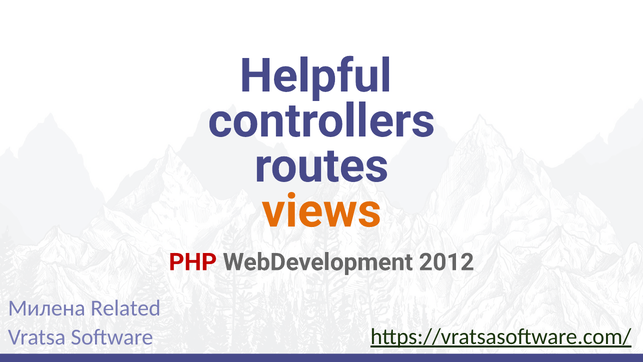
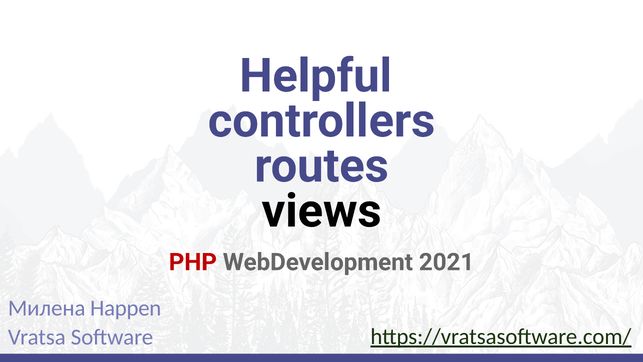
views colour: orange -> black (322, 211)
2012: 2012 -> 2021 (447, 262)
Related: Related -> Happen (126, 308)
